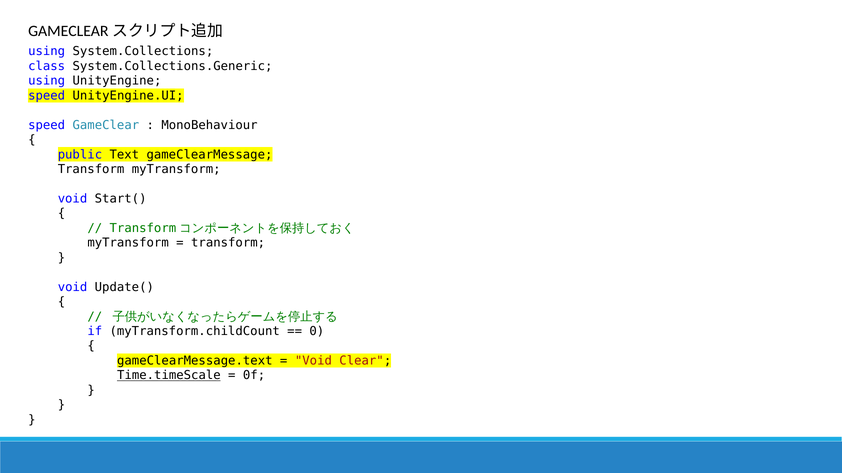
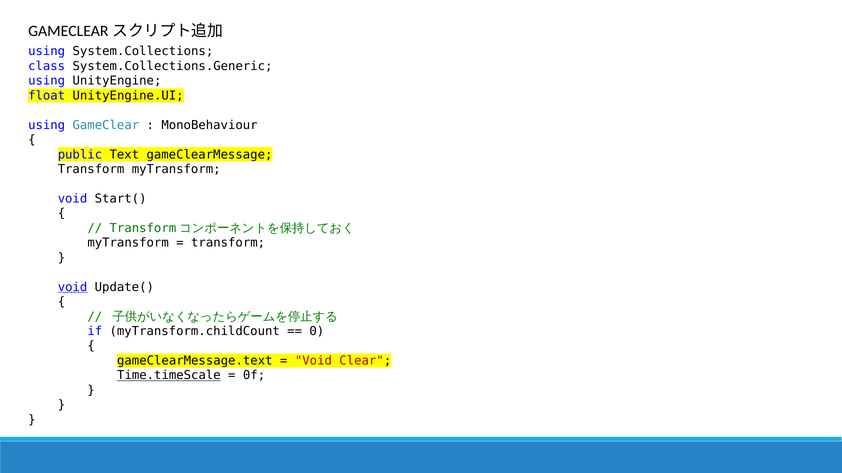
speed: speed -> float (47, 96)
speed: speed -> using (47, 125)
void underline: none -> present (73, 287)
